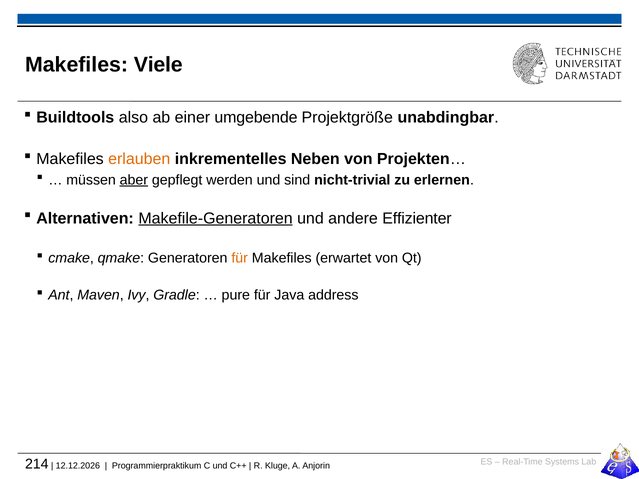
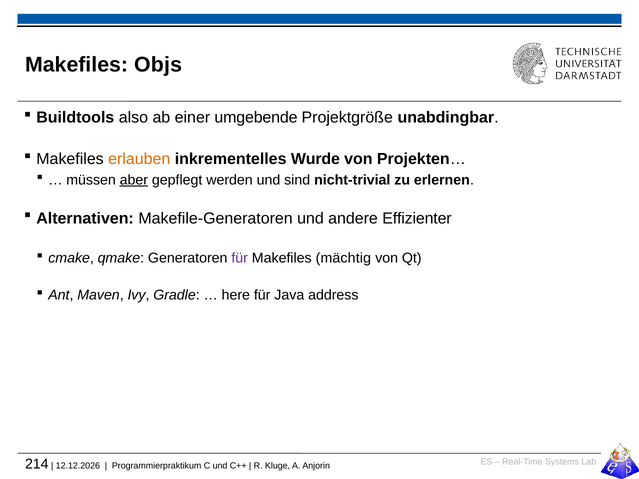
Viele: Viele -> Objs (158, 65)
Neben: Neben -> Wurde (315, 159)
Makefile-Generatoren underline: present -> none (216, 218)
für colour: orange -> purple (240, 258)
erwartet: erwartet -> mächtig (343, 258)
pure: pure -> here (236, 295)
